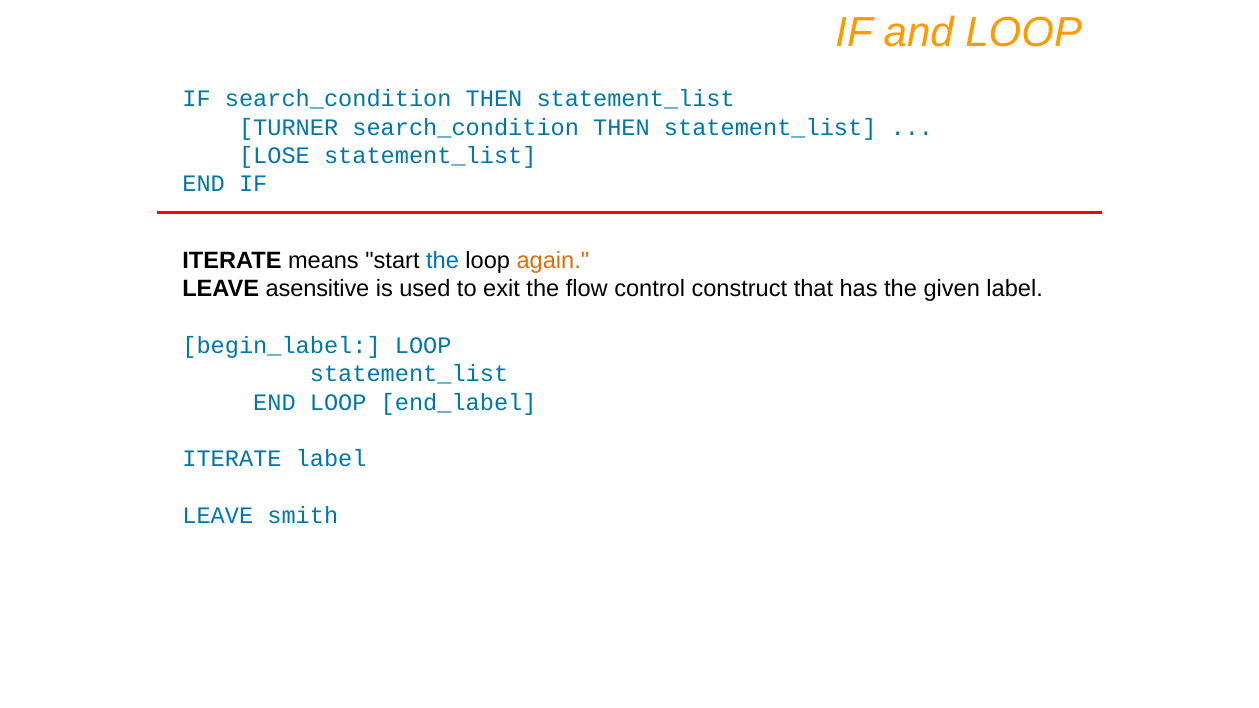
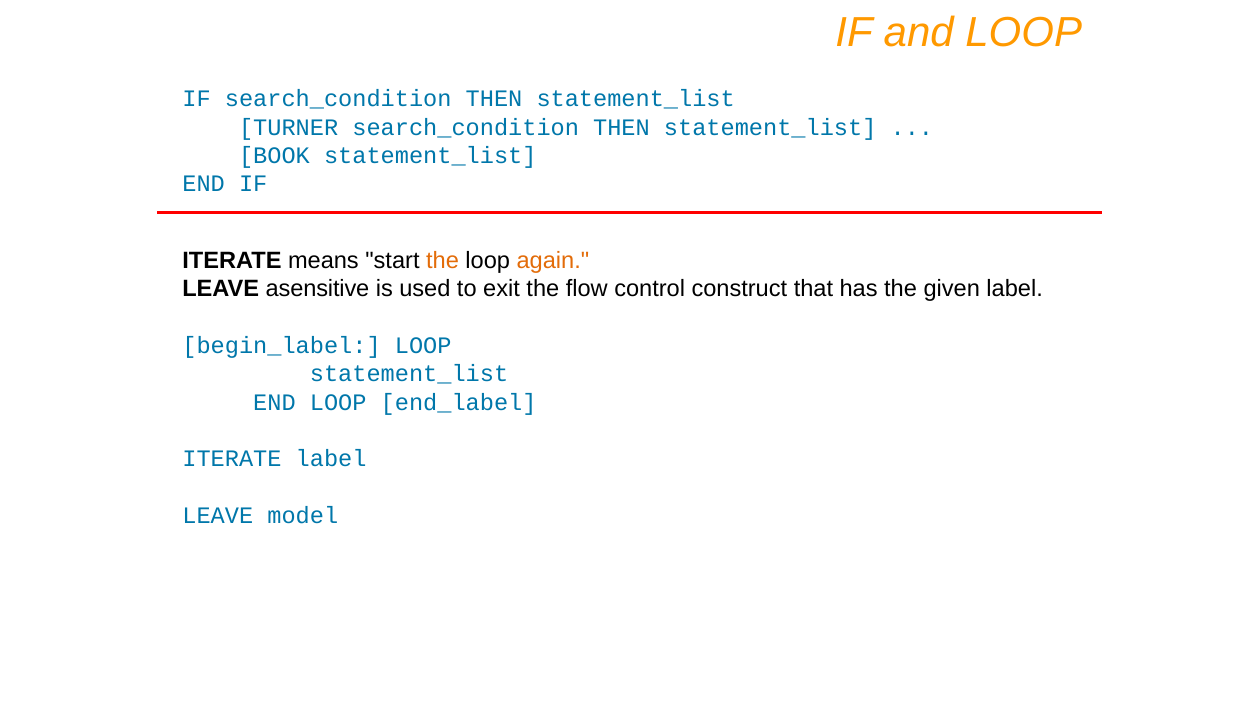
LOSE: LOSE -> BOOK (274, 156)
the colour: blue -> orange (443, 261)
smith: smith -> model (303, 516)
